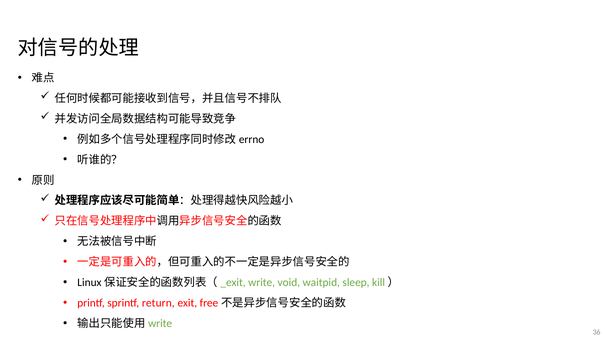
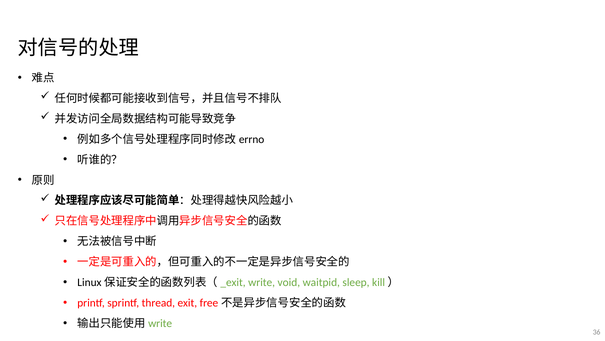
return: return -> thread (158, 302)
